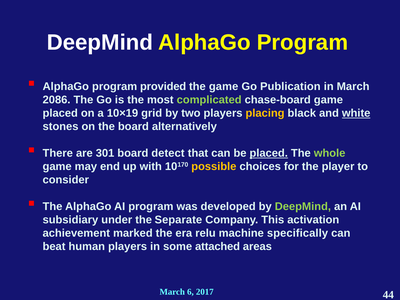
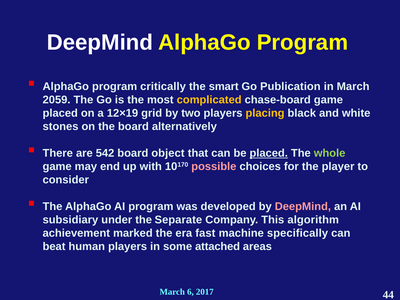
provided: provided -> critically (163, 86)
the game: game -> smart (224, 86)
2086: 2086 -> 2059 (57, 100)
complicated colour: light green -> yellow (209, 100)
10×19: 10×19 -> 12×19 (122, 113)
white underline: present -> none (356, 113)
301: 301 -> 542 (105, 153)
detect: detect -> object (168, 153)
possible colour: yellow -> pink (214, 166)
DeepMind colour: light green -> pink (303, 206)
activation: activation -> algorithm (313, 220)
relu: relu -> fast (205, 233)
